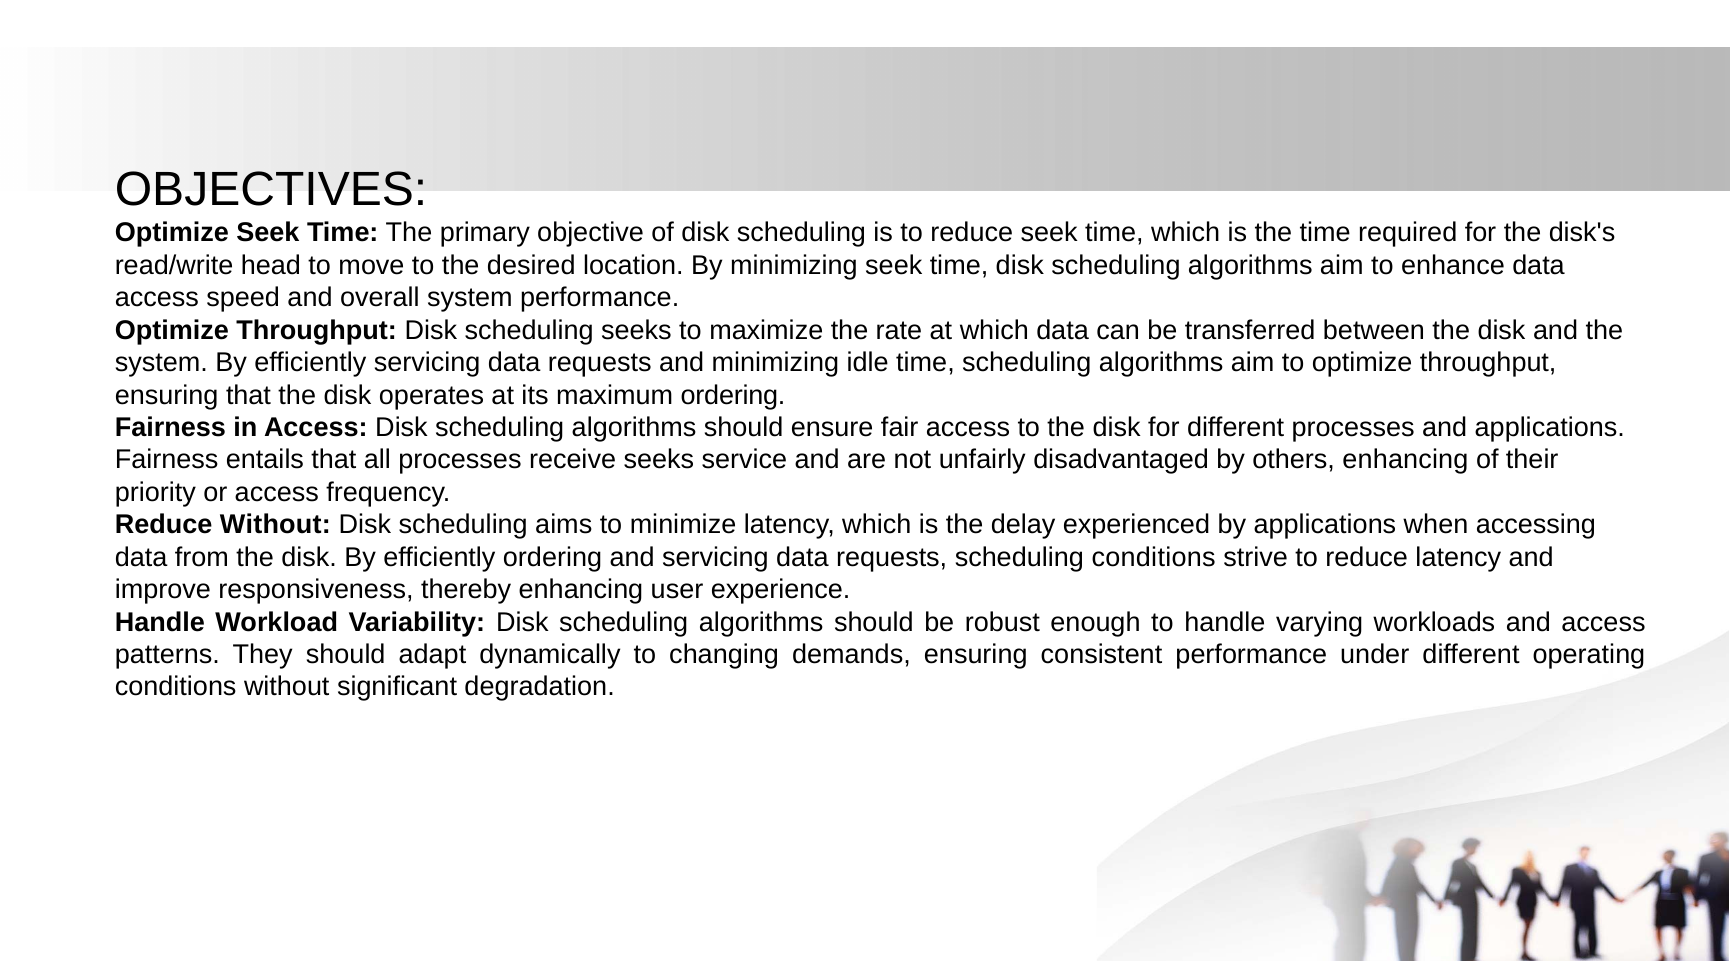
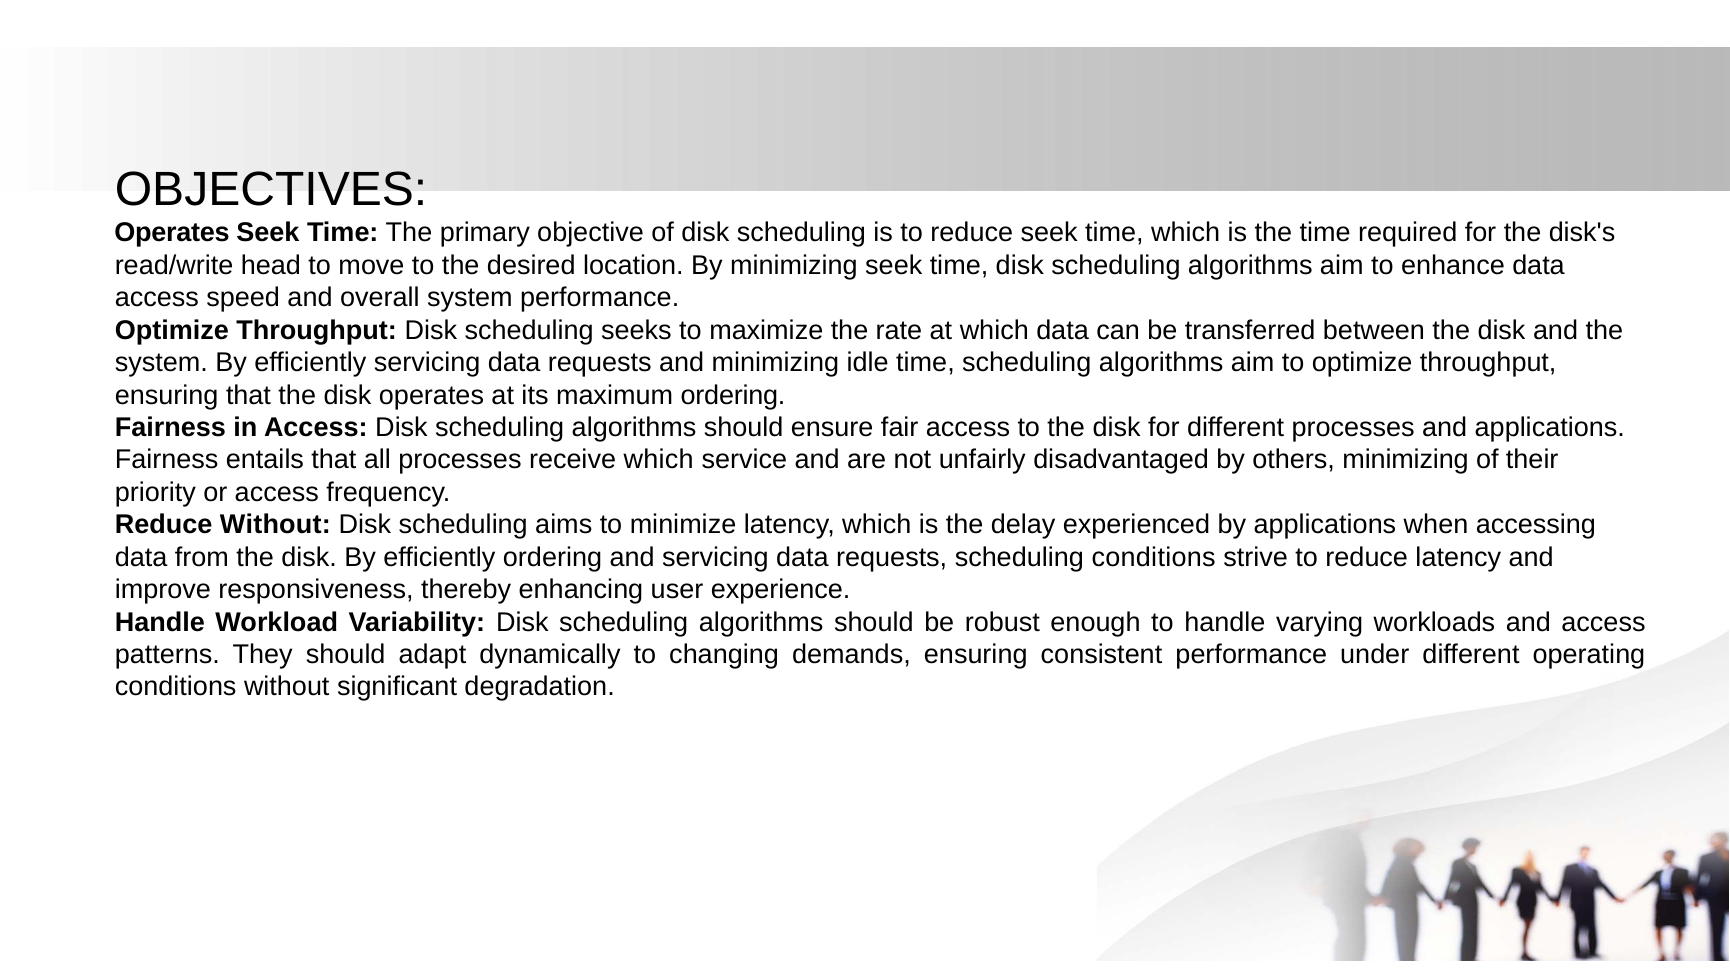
Optimize: Optimize -> Operates (172, 233)
receive seeks: seeks -> which (659, 460)
others enhancing: enhancing -> minimizing (1406, 460)
